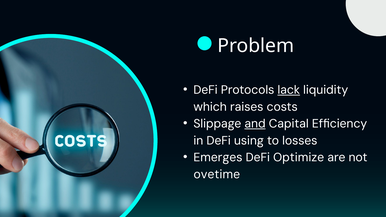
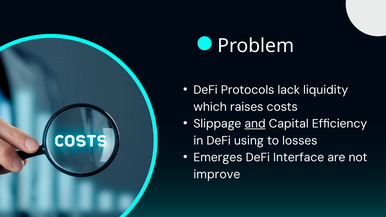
lack underline: present -> none (289, 90)
Optimize: Optimize -> Interface (299, 158)
ovetime: ovetime -> improve (217, 174)
